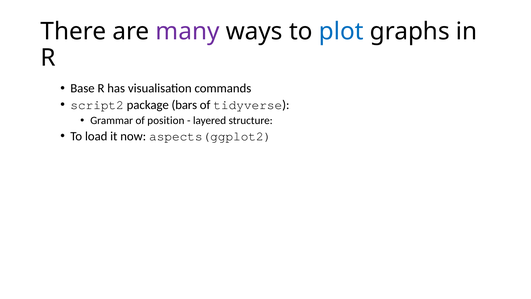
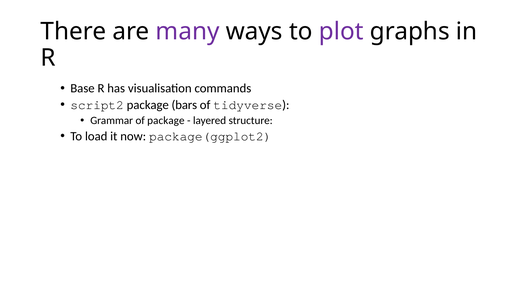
plot colour: blue -> purple (341, 31)
of position: position -> package (166, 120)
aspects(ggplot2: aspects(ggplot2 -> package(ggplot2 (210, 136)
